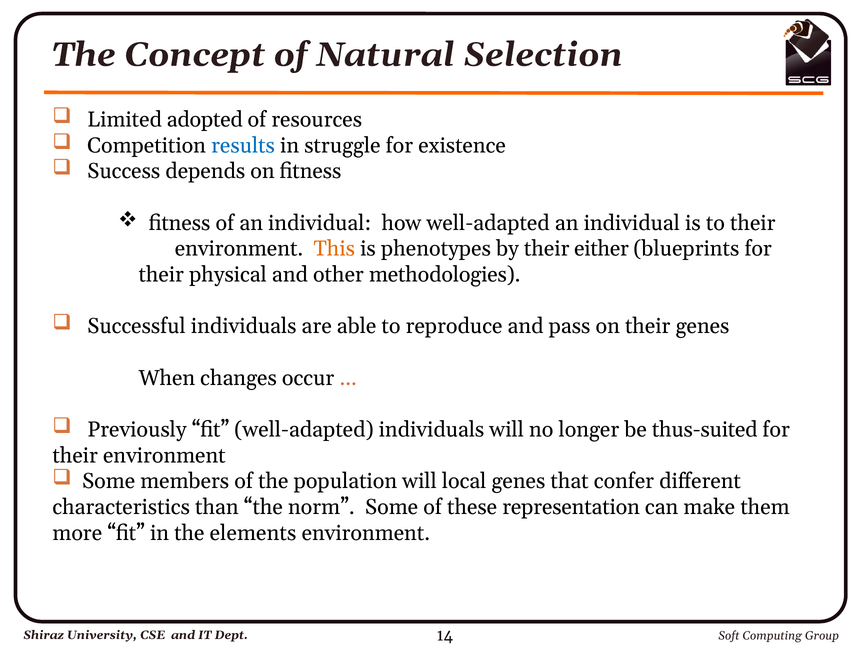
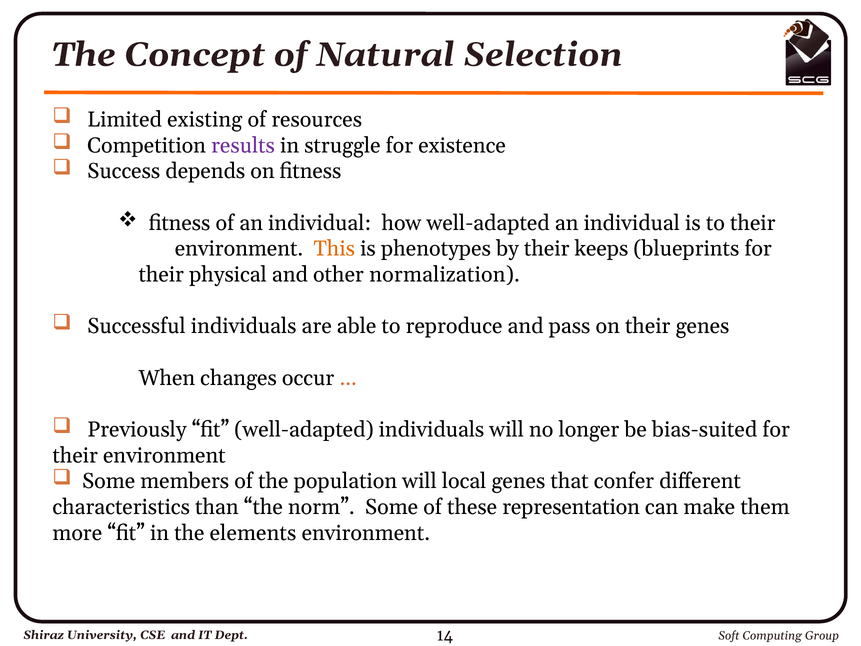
adopted: adopted -> existing (205, 120)
results colour: blue -> purple (243, 145)
either: either -> keeps (601, 249)
methodologies: methodologies -> normalization (445, 275)
thus-suited: thus-suited -> bias-suited (705, 429)
